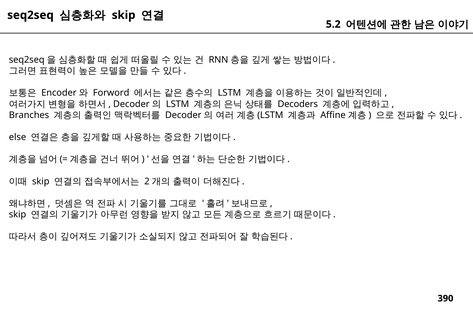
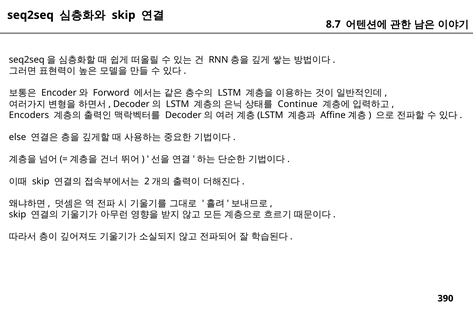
5.2: 5.2 -> 8.7 (333, 24)
Decoders: Decoders -> Continue (298, 104)
Branches: Branches -> Encoders (29, 115)
